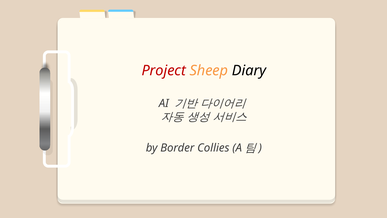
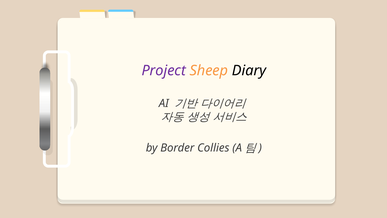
Project colour: red -> purple (164, 71)
